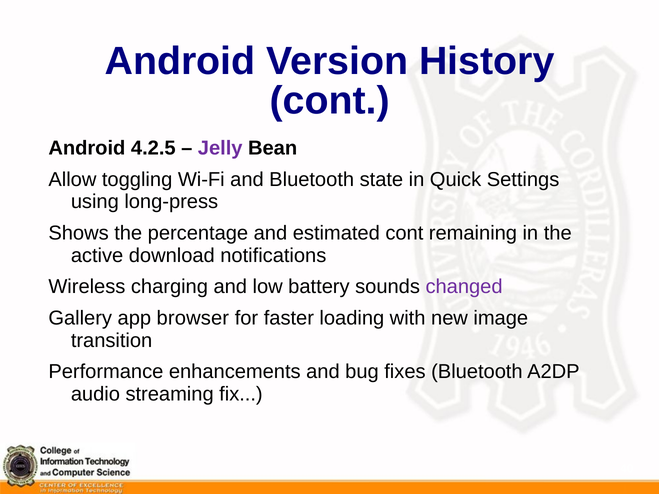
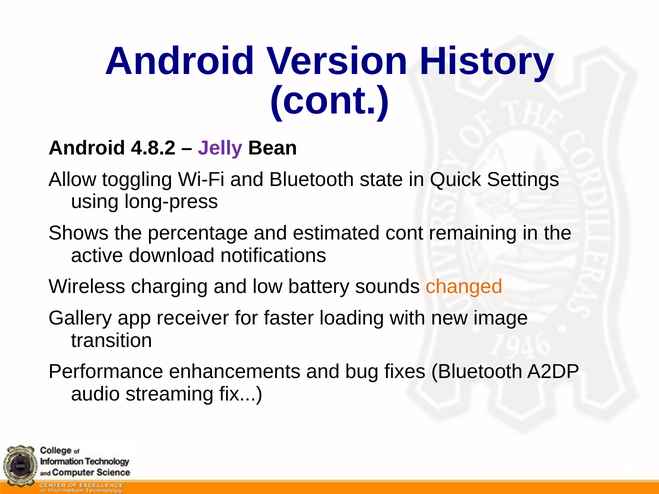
4.2.5: 4.2.5 -> 4.8.2 (153, 148)
changed colour: purple -> orange (464, 287)
browser: browser -> receiver (193, 318)
